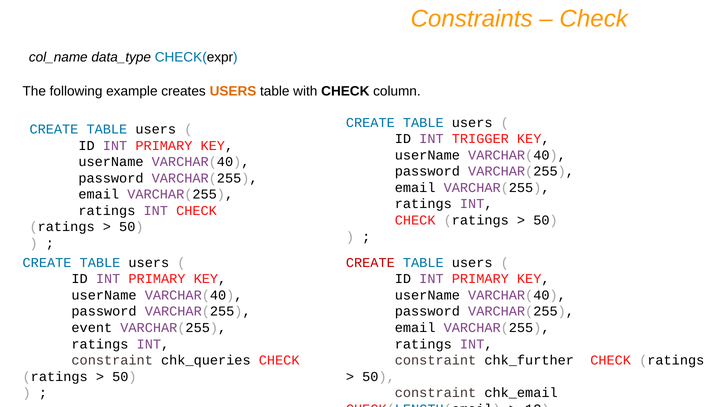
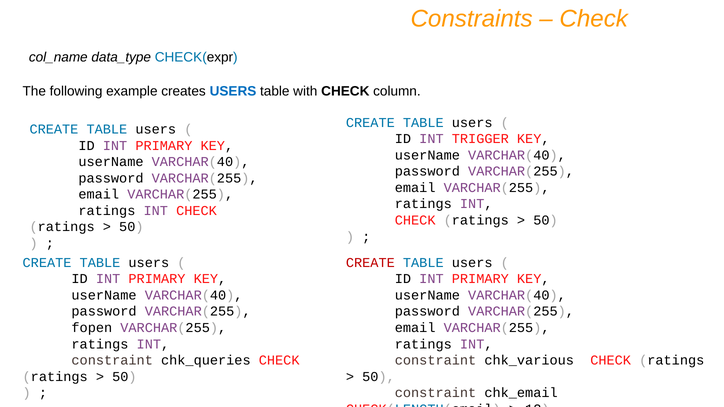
USERS colour: orange -> blue (233, 91)
event: event -> fopen (92, 328)
chk_further: chk_further -> chk_various (529, 361)
